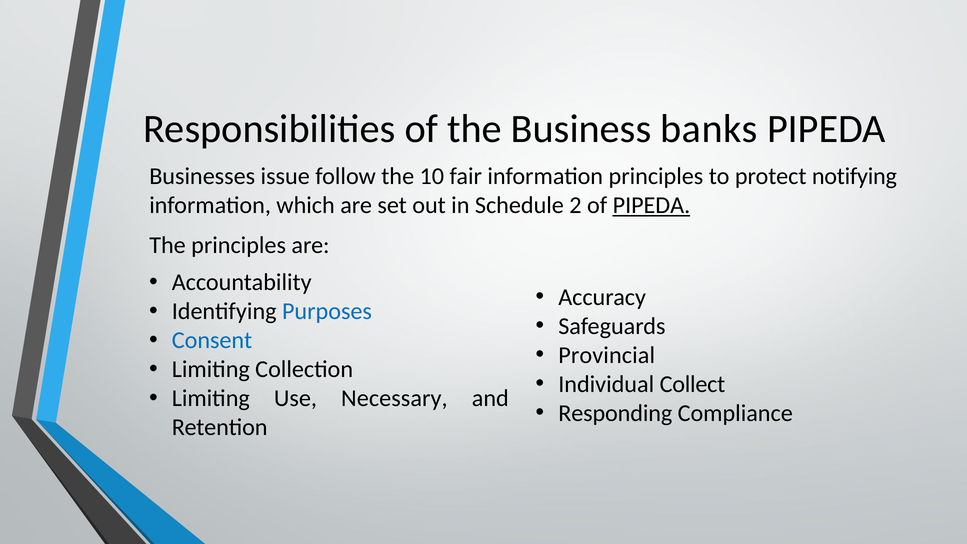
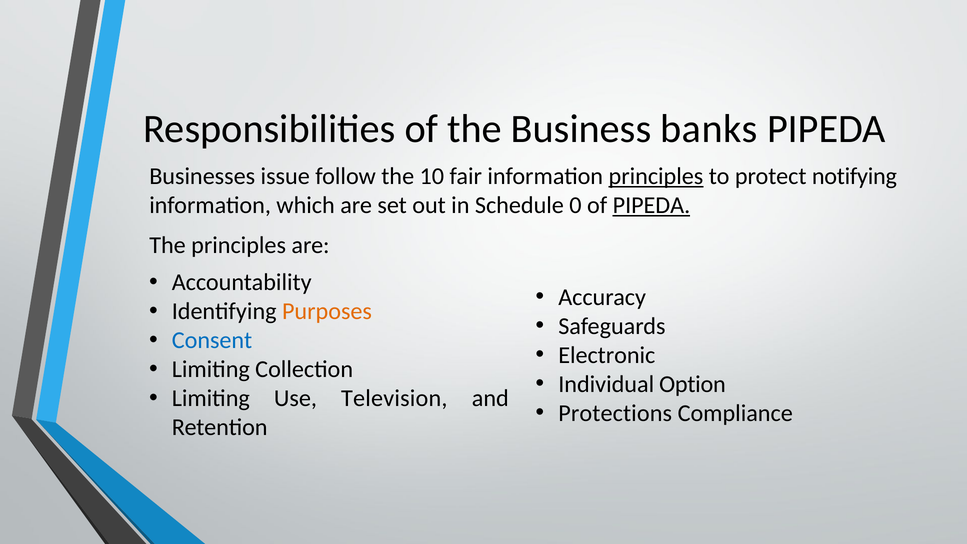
principles underline: none -> present (656, 176)
2: 2 -> 0 (575, 205)
Purposes colour: blue -> orange (327, 311)
Provincial: Provincial -> Electronic (607, 355)
Collect: Collect -> Option (692, 384)
Necessary: Necessary -> Television (394, 398)
Responding: Responding -> Protections (615, 413)
